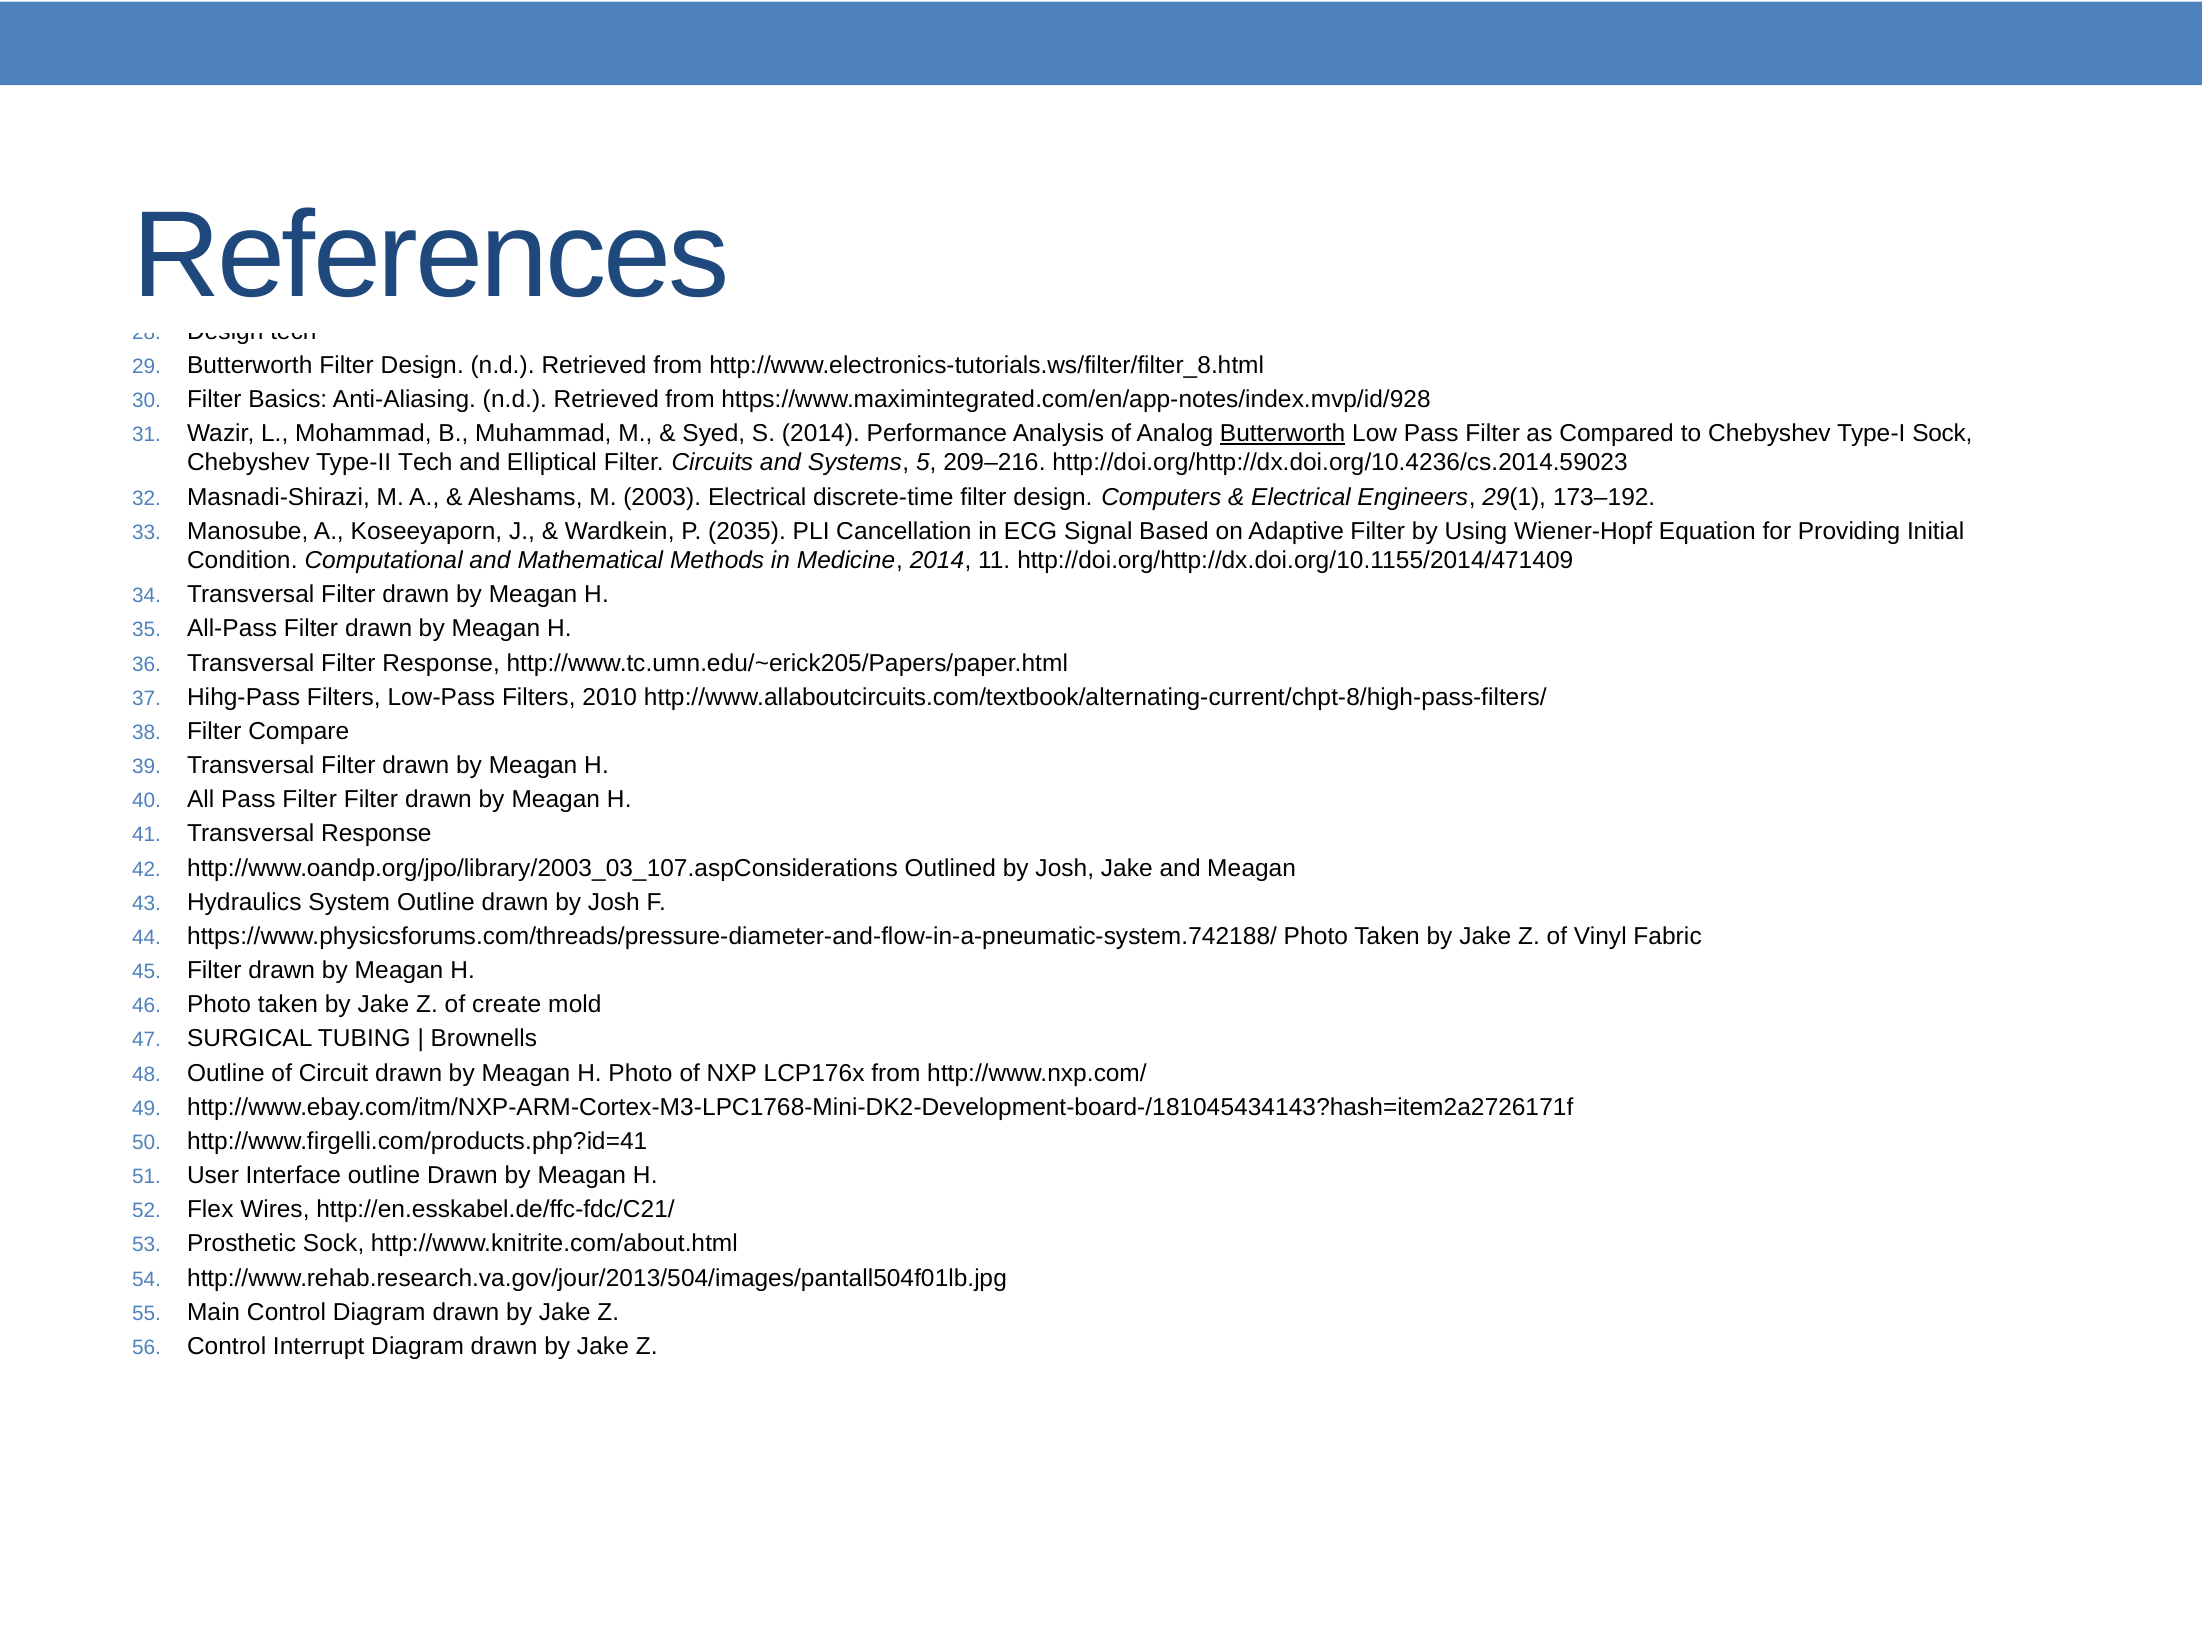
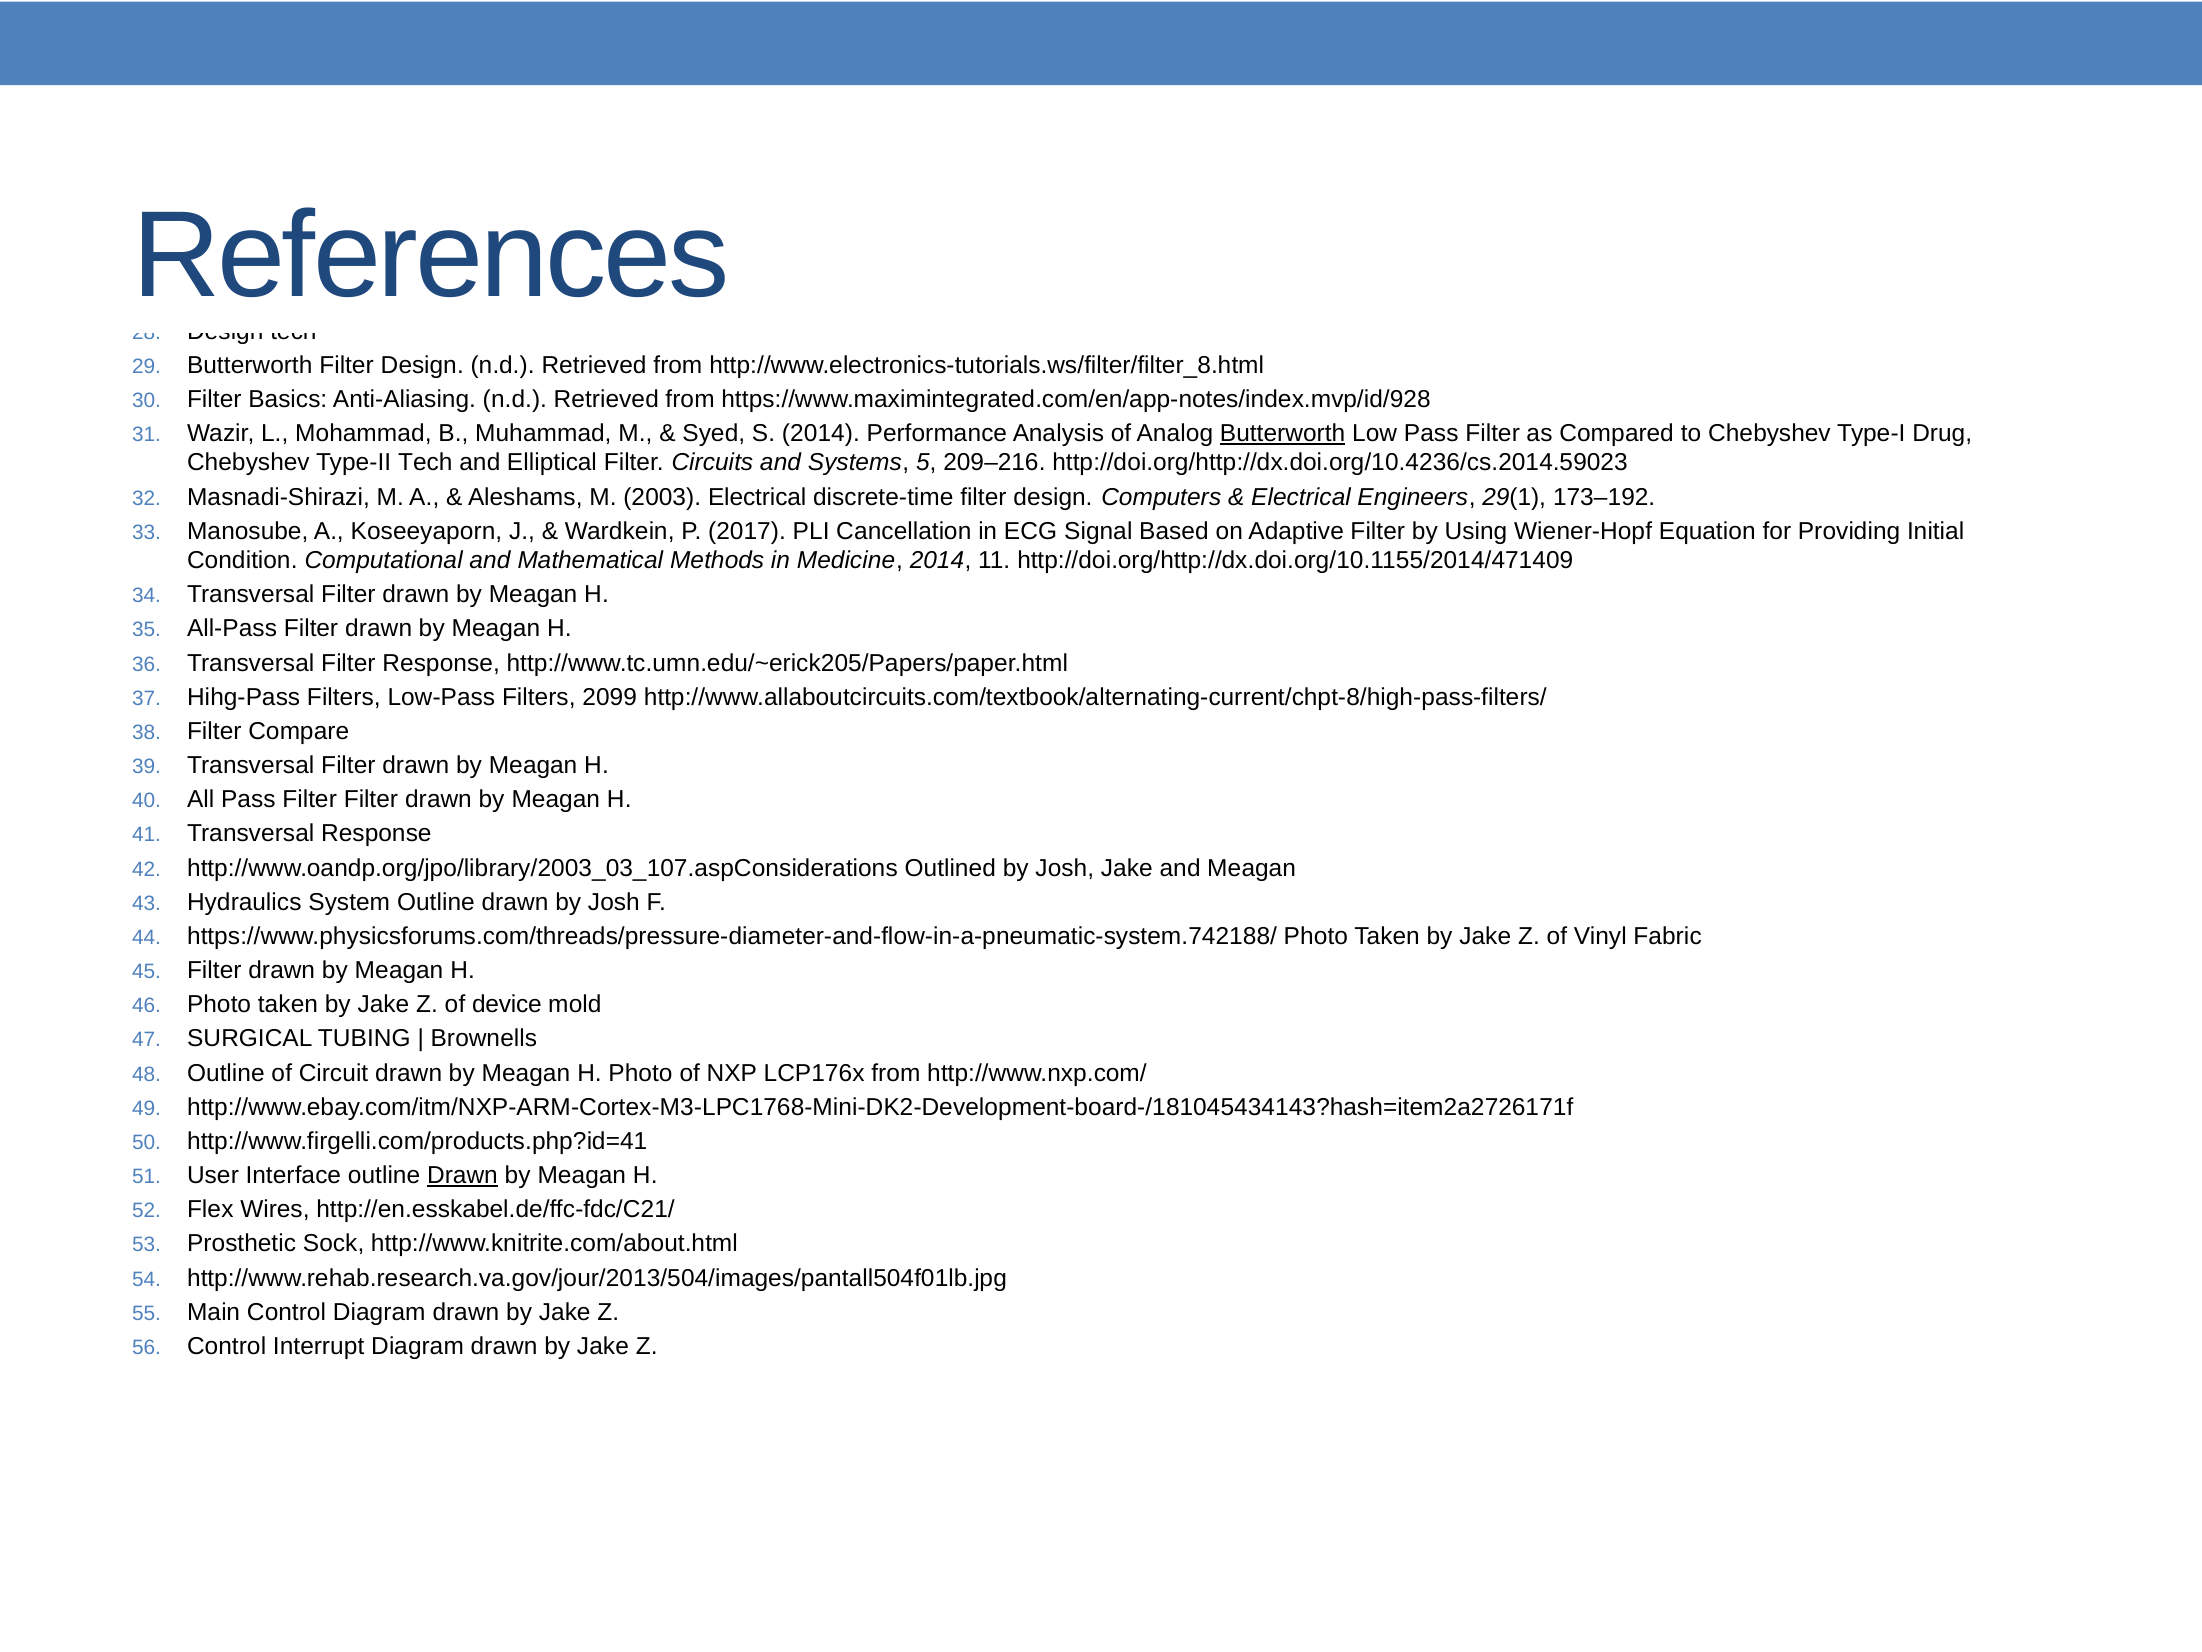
Type-I Sock: Sock -> Drug (1942, 433)
2035: 2035 -> 2017 (747, 531)
2010: 2010 -> 2099 (610, 697)
of create: create -> device (507, 1004)
Drawn underline: none -> present (462, 1175)
